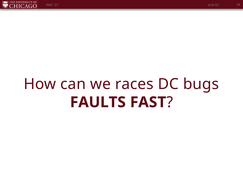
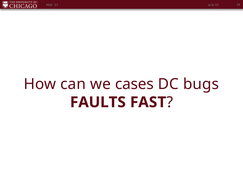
races: races -> cases (134, 84)
